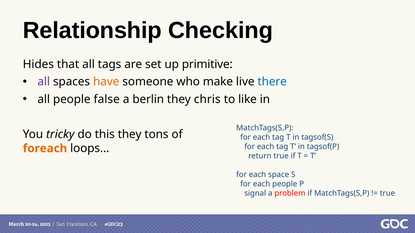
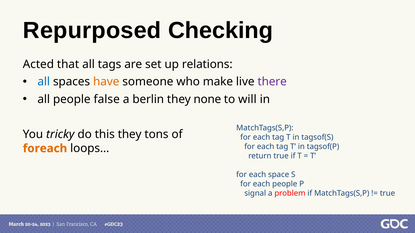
Relationship: Relationship -> Repurposed (92, 30)
Hides: Hides -> Acted (38, 64)
primitive: primitive -> relations (207, 64)
all colour: purple -> blue (44, 82)
there colour: blue -> purple (272, 82)
chris: chris -> none (207, 100)
like: like -> will (247, 100)
